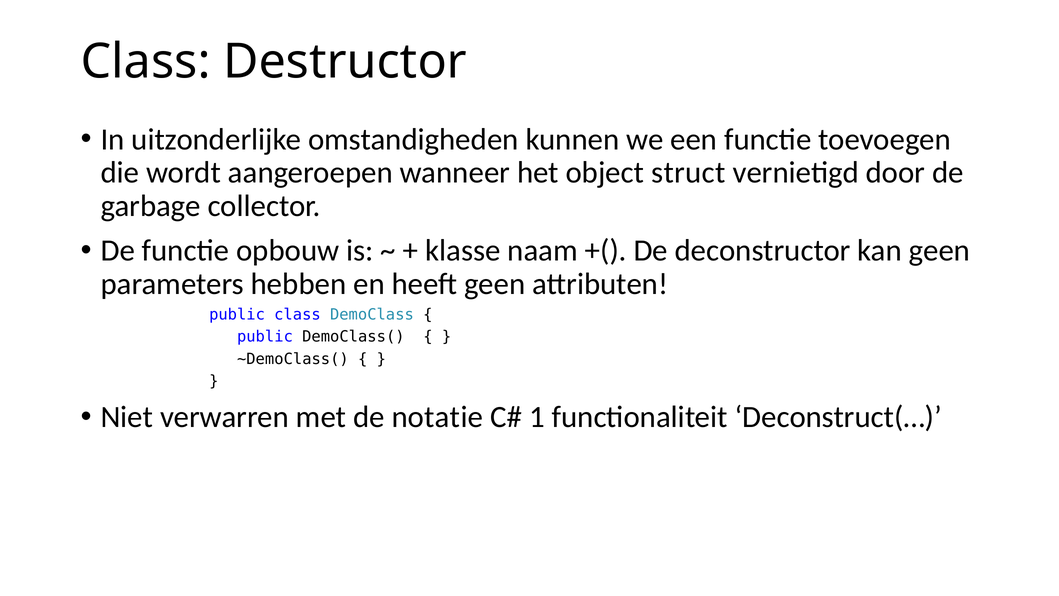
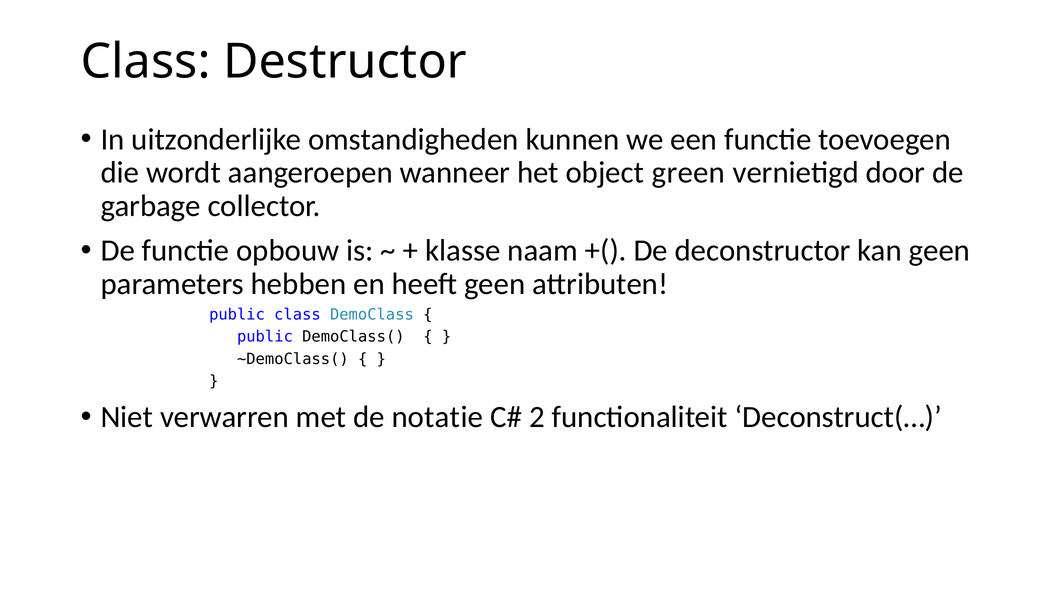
struct: struct -> green (688, 173)
1: 1 -> 2 (537, 417)
